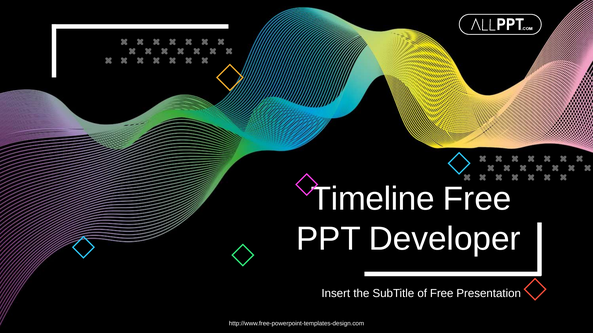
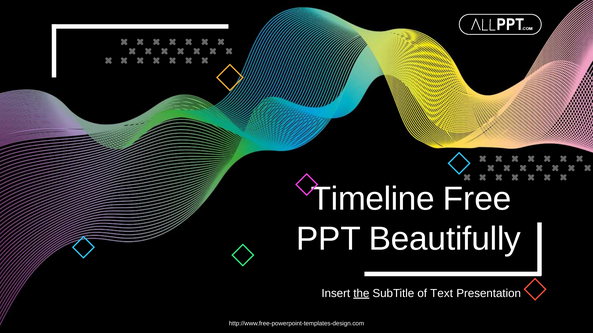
Developer: Developer -> Beautifully (445, 239)
the underline: none -> present (361, 294)
of Free: Free -> Text (442, 294)
